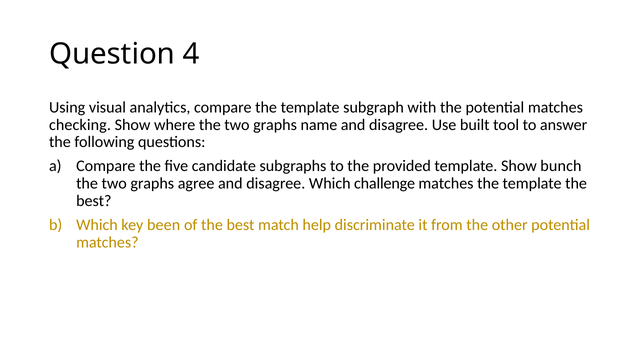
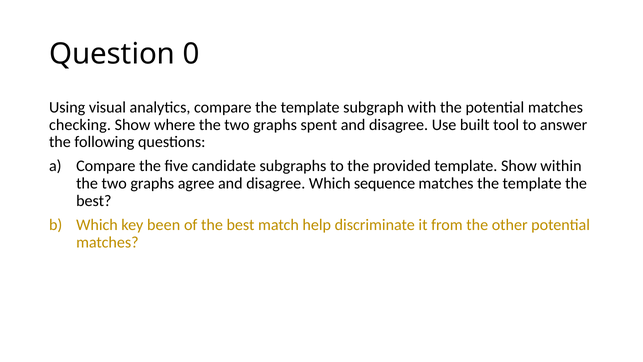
4: 4 -> 0 (191, 54)
name: name -> spent (319, 125)
bunch: bunch -> within (561, 166)
challenge: challenge -> sequence (385, 183)
